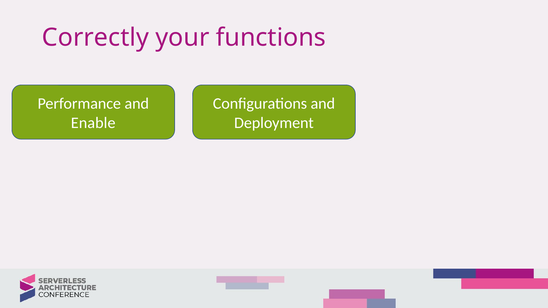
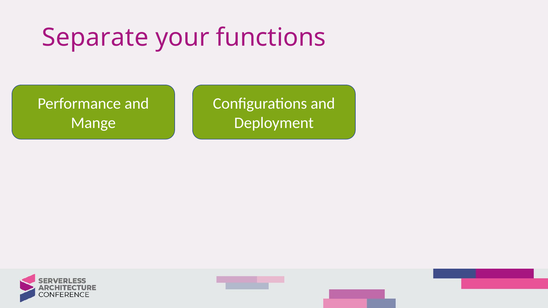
Correctly: Correctly -> Separate (95, 38)
Enable: Enable -> Mange (93, 123)
